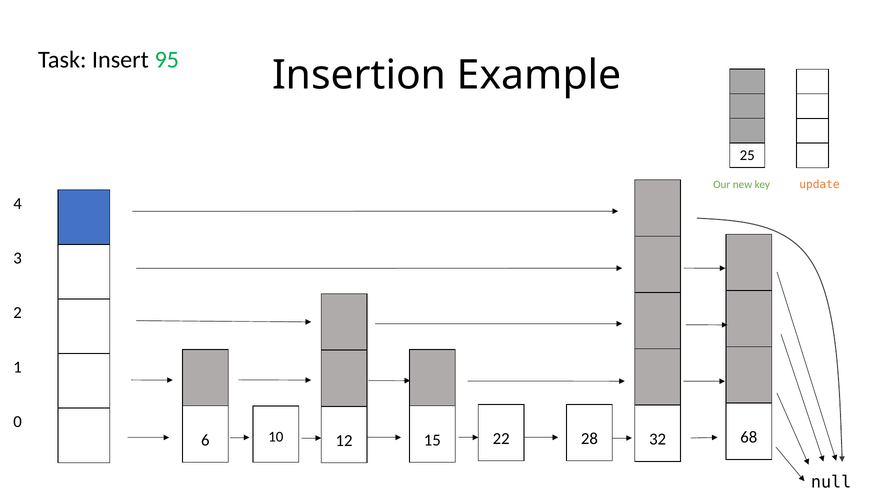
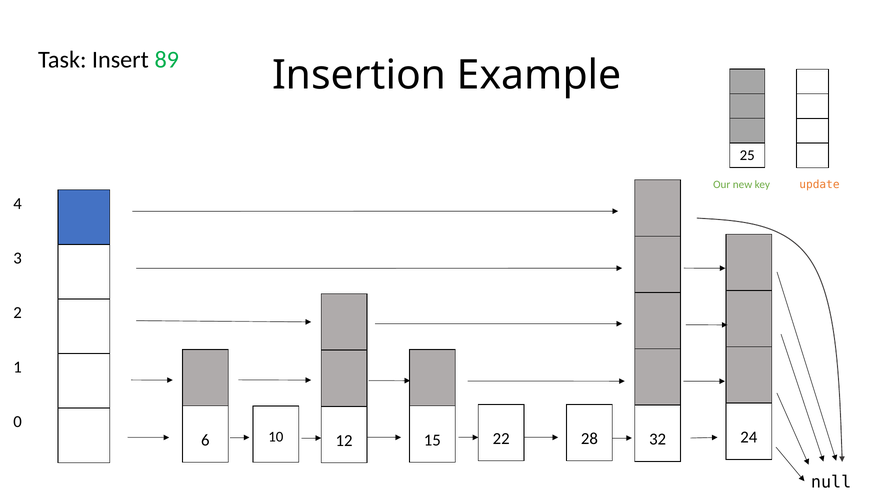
95: 95 -> 89 (167, 60)
68: 68 -> 24 (749, 437)
